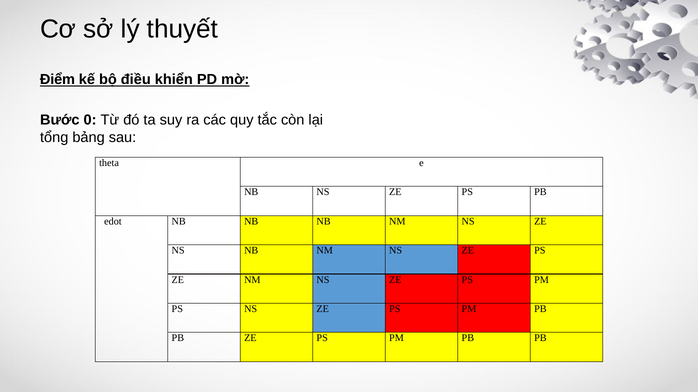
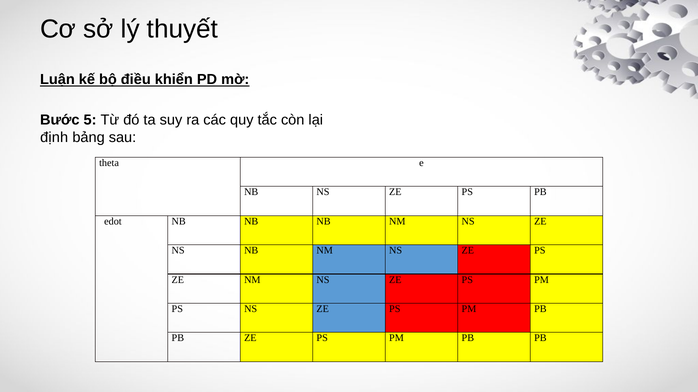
Điểm: Điểm -> Luận (57, 80)
0: 0 -> 5 (90, 120)
tổng: tổng -> định (54, 138)
